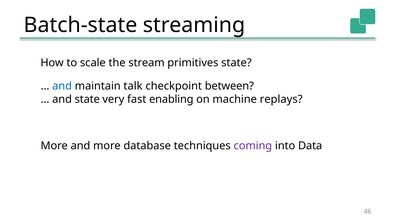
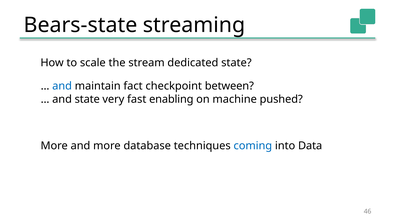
Batch-state: Batch-state -> Bears-state (81, 25)
primitives: primitives -> dedicated (193, 63)
talk: talk -> fact (133, 86)
replays: replays -> pushed (281, 99)
coming colour: purple -> blue (253, 146)
